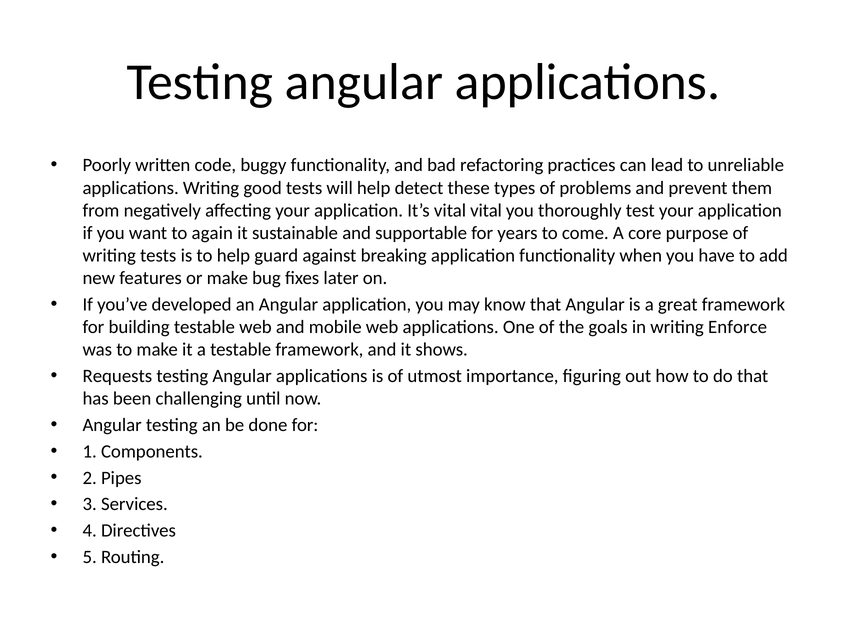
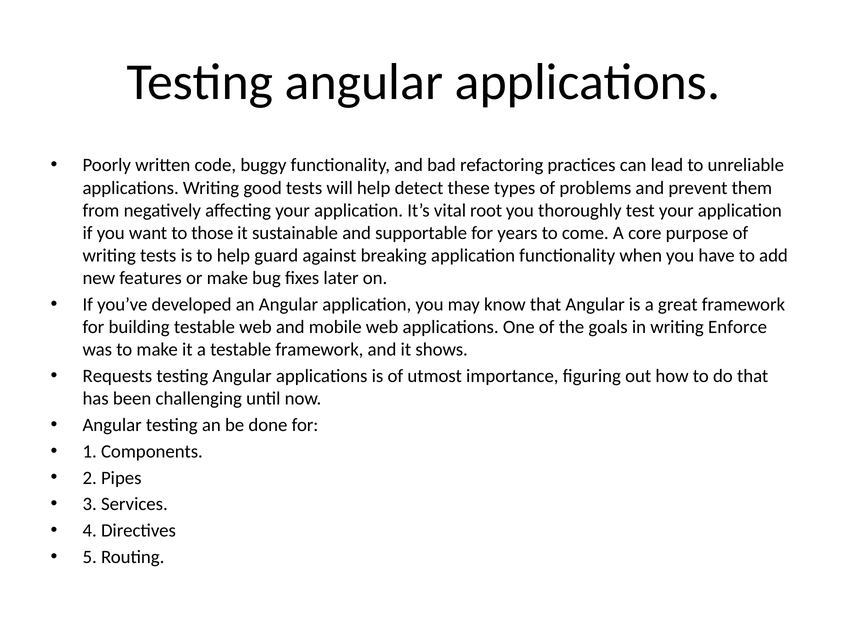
vital vital: vital -> root (486, 210)
again: again -> those (212, 233)
